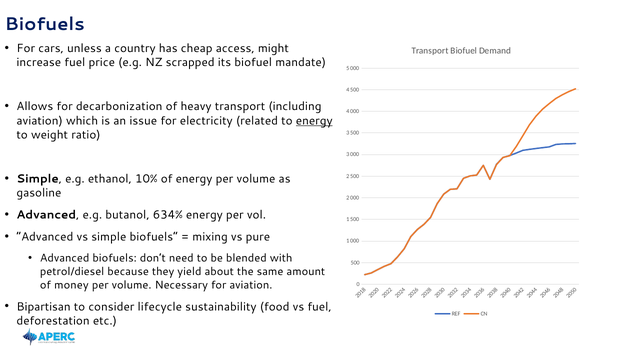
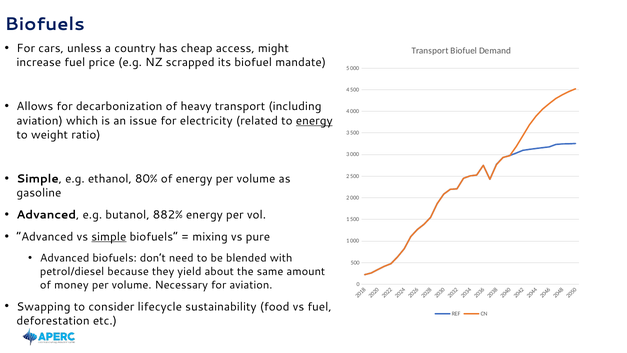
10%: 10% -> 80% (146, 179)
634%: 634% -> 882% (168, 215)
simple underline: none -> present (109, 237)
Bipartisan: Bipartisan -> Swapping (44, 306)
